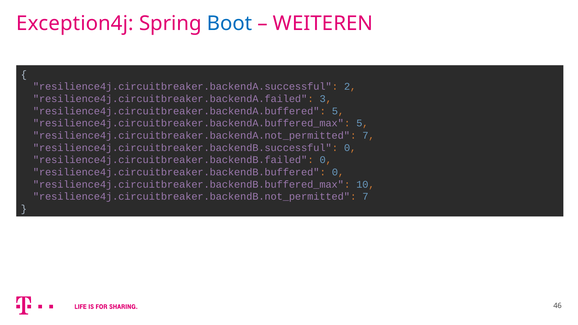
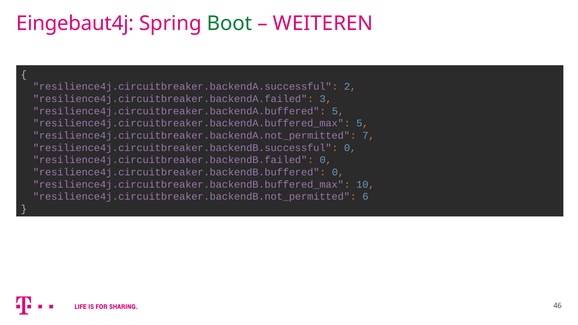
Exception4j: Exception4j -> Eingebaut4j (75, 24)
Boot colour: blue -> green (230, 24)
resilience4j.circuitbreaker.backendB.not_permitted 7: 7 -> 6 (365, 197)
